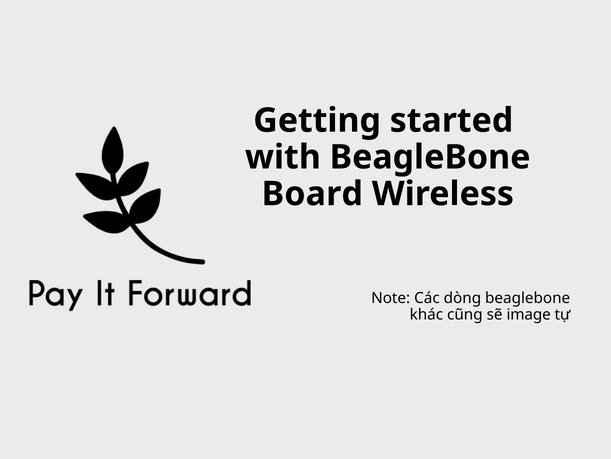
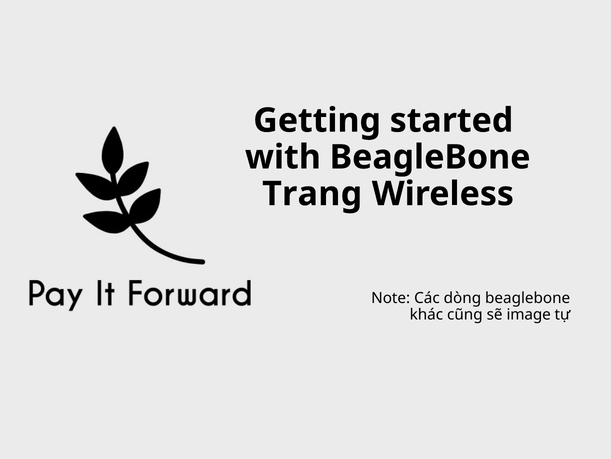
Board: Board -> Trang (312, 194)
